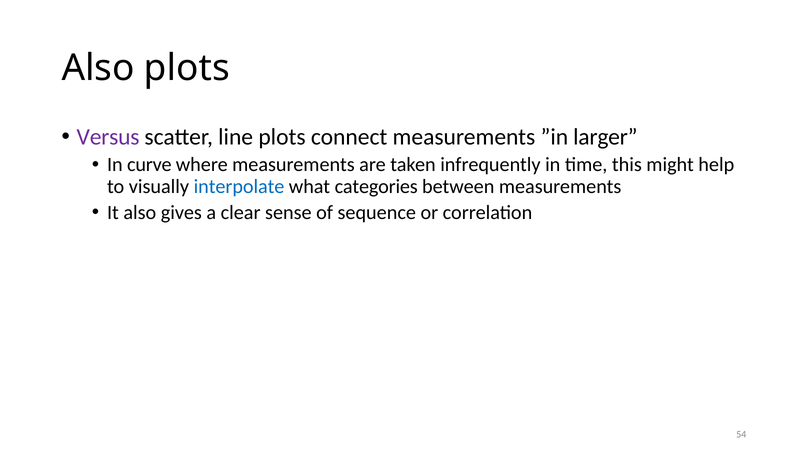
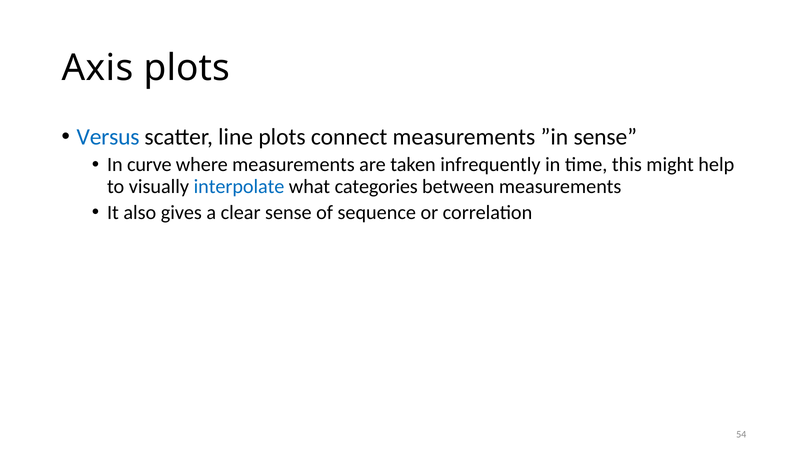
Also: Also -> Axis (98, 68)
Versus colour: purple -> blue (108, 137)
”in larger: larger -> sense (605, 137)
